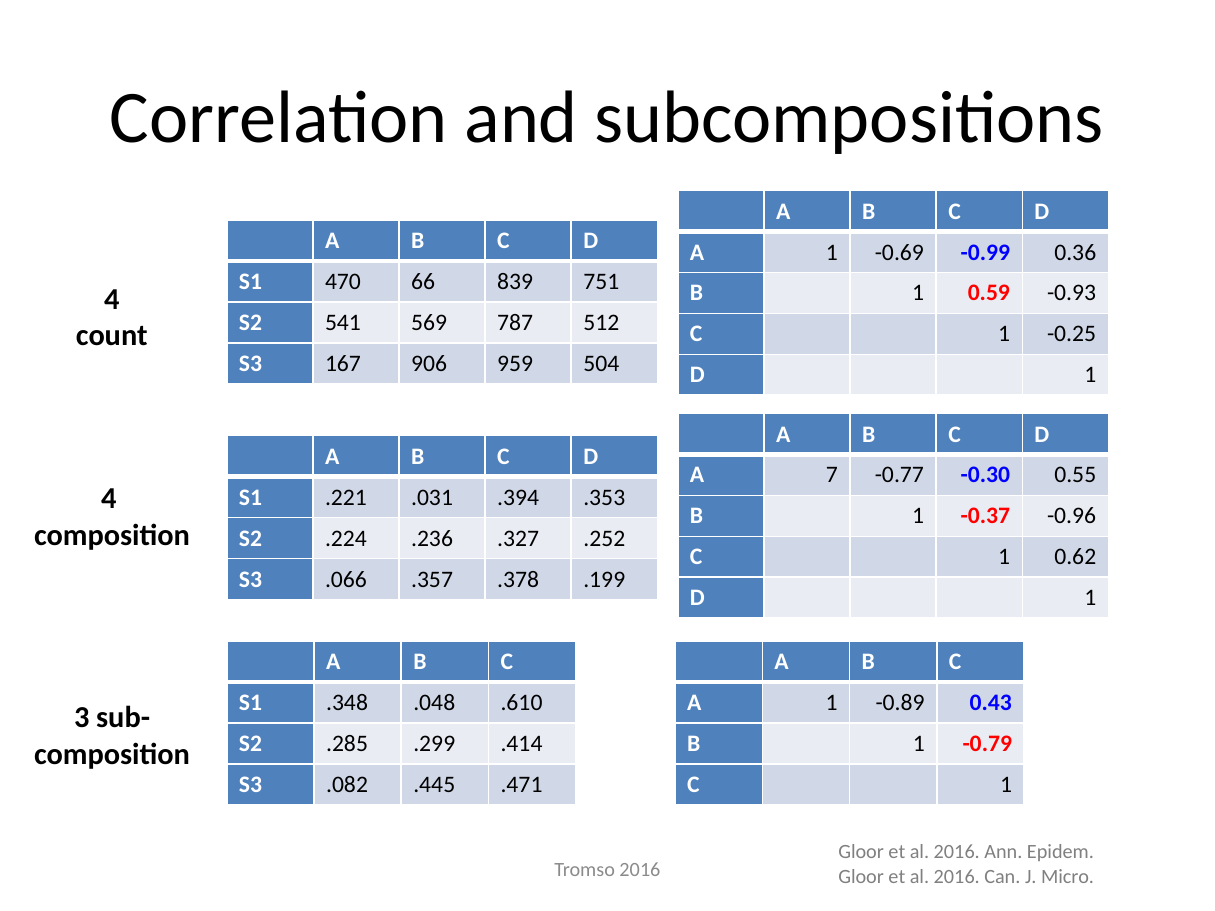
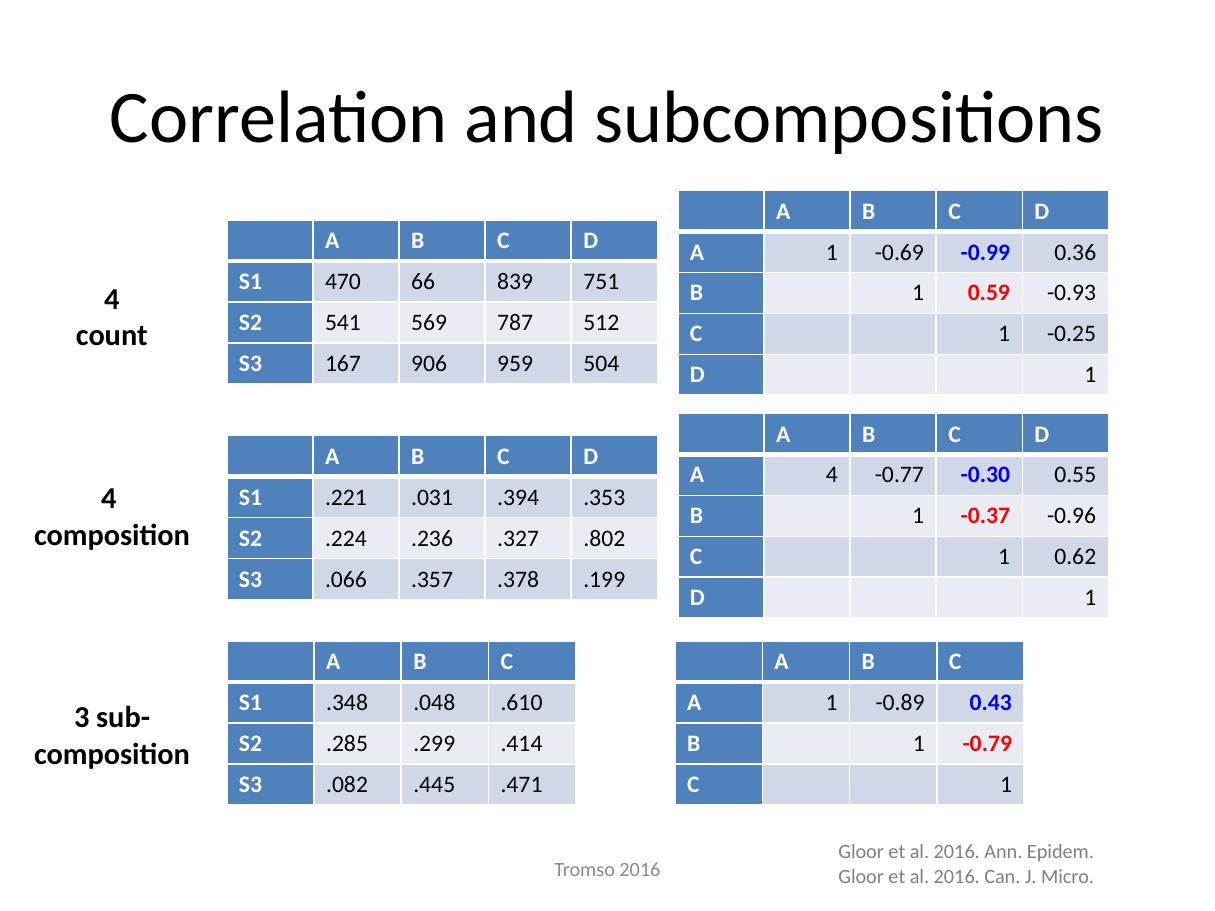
A 7: 7 -> 4 (832, 475)
.252: .252 -> .802 (604, 539)
